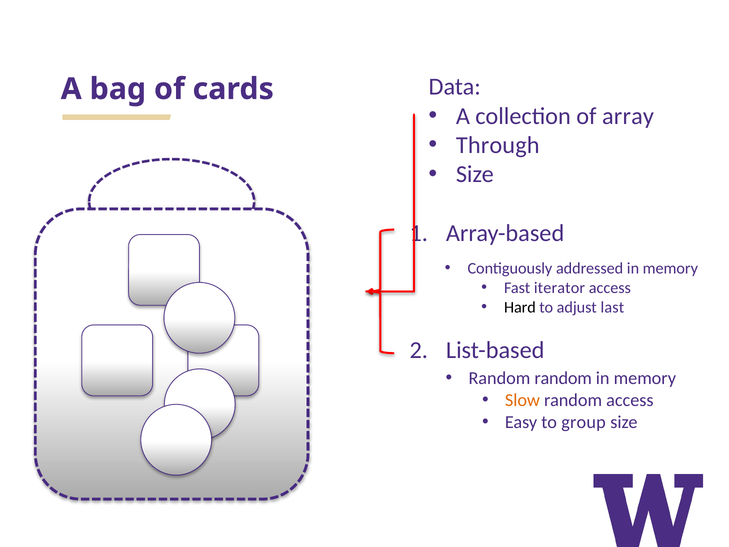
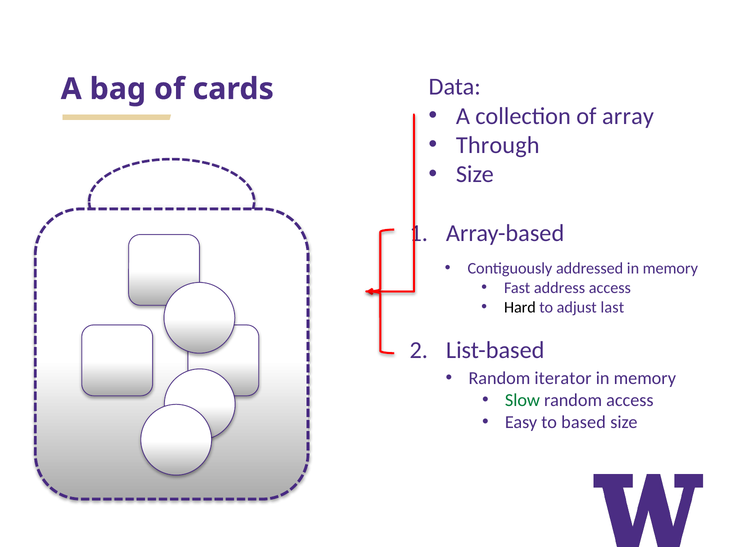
iterator: iterator -> address (560, 288)
Random random: random -> iterator (563, 378)
Slow colour: orange -> green (522, 400)
group: group -> based (584, 422)
